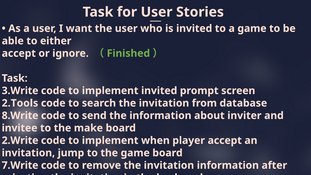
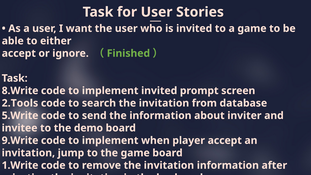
3.Write: 3.Write -> 8.Write (20, 91)
8.Write: 8.Write -> 5.Write (20, 116)
make: make -> demo (88, 128)
2.Write: 2.Write -> 9.Write (20, 140)
7.Write: 7.Write -> 1.Write (20, 165)
